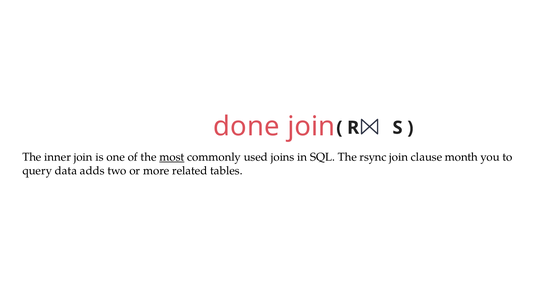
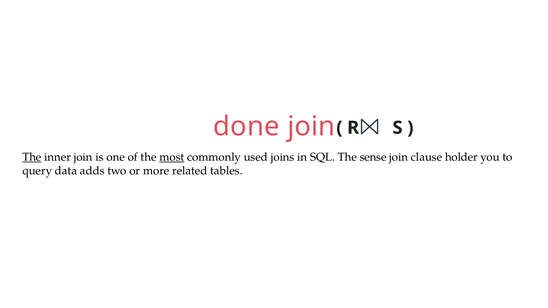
The underline: none -> present (32, 157)
rsync: rsync -> sense (373, 157)
month: month -> holder (461, 157)
